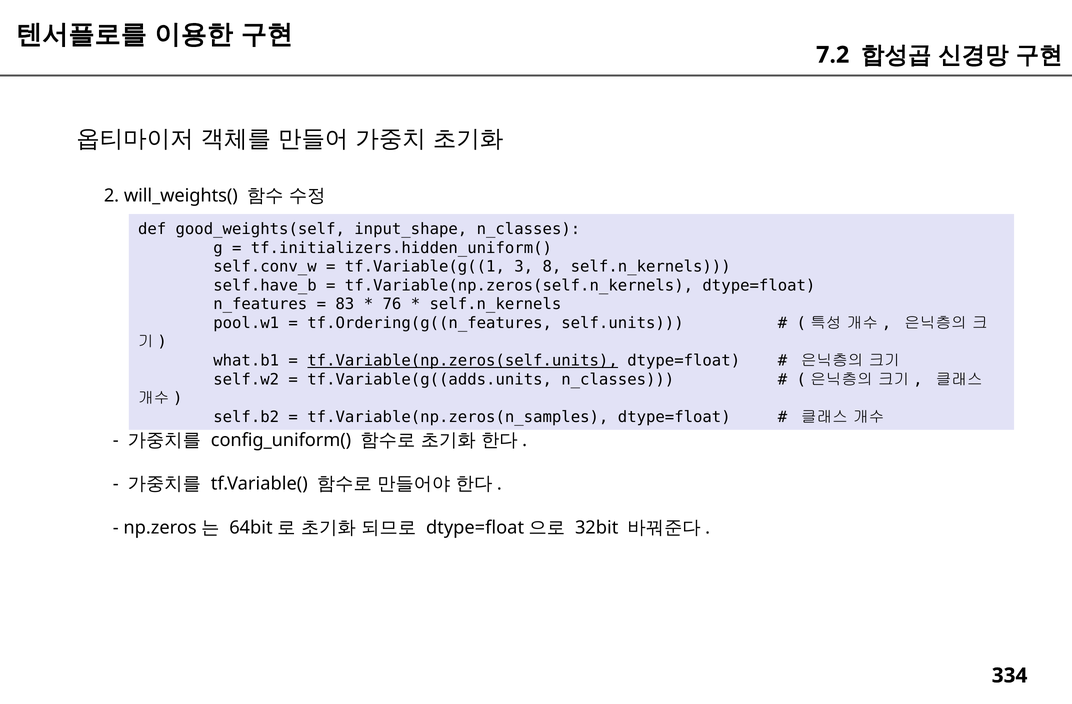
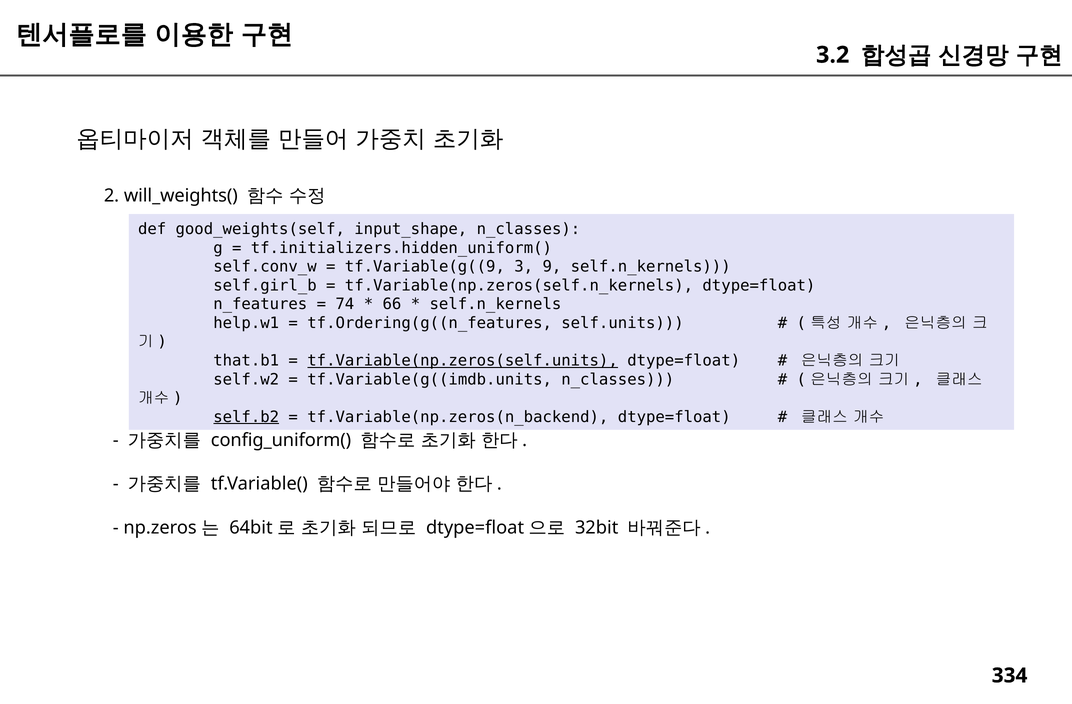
7.2: 7.2 -> 3.2 (833, 55)
tf.Variable(g((1: tf.Variable(g((1 -> tf.Variable(g((9 (425, 267)
8: 8 -> 9 (552, 267)
self.have_b: self.have_b -> self.girl_b (265, 286)
83: 83 -> 74 (345, 304)
76: 76 -> 66 (392, 304)
pool.w1: pool.w1 -> help.w1 (246, 323)
what.b1: what.b1 -> that.b1 (246, 361)
tf.Variable(g((adds.units: tf.Variable(g((adds.units -> tf.Variable(g((imdb.units (430, 379)
self.b2 underline: none -> present (246, 417)
tf.Variable(np.zeros(n_samples: tf.Variable(np.zeros(n_samples -> tf.Variable(np.zeros(n_backend (458, 417)
